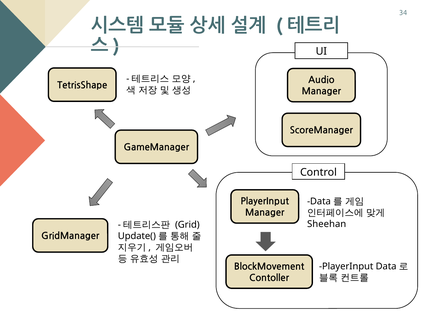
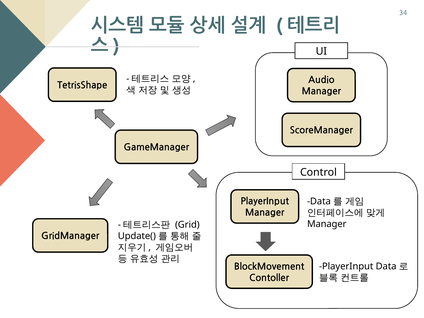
Sheehan: Sheehan -> Manager (327, 224)
